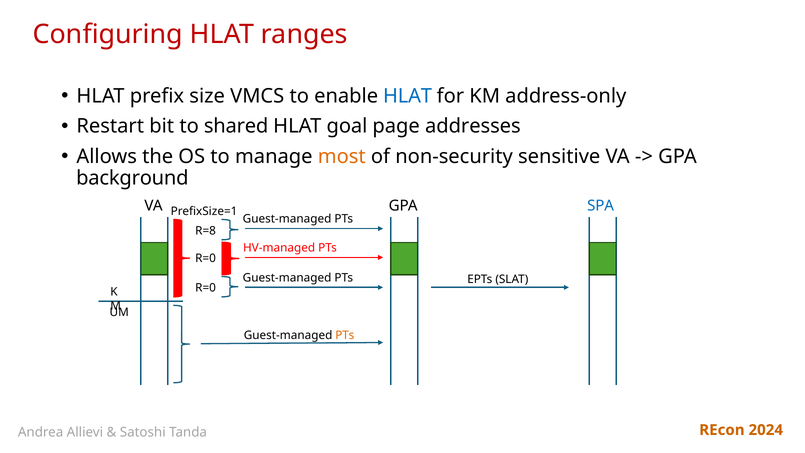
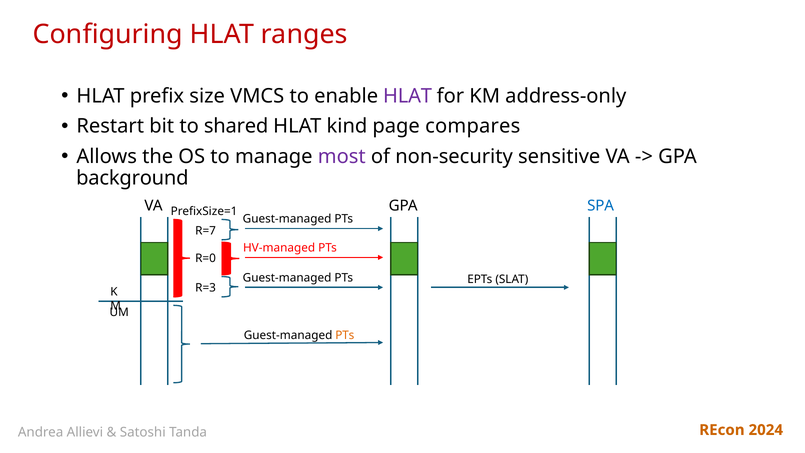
HLAT colour: blue -> purple (408, 96)
goal: goal -> kind (347, 126)
addresses: addresses -> compares (473, 126)
most colour: orange -> purple (342, 156)
R=8: R=8 -> R=7 (206, 231)
R=0: R=0 -> R=3 (206, 288)
